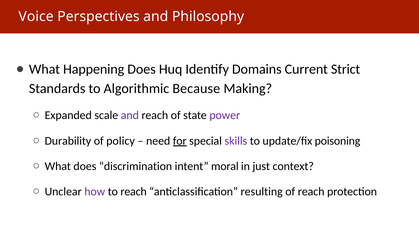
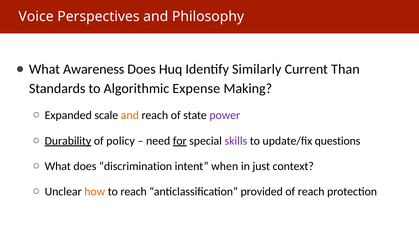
Happening: Happening -> Awareness (94, 69)
Domains: Domains -> Similarly (257, 69)
Strict: Strict -> Than (345, 69)
Because: Because -> Expense (196, 89)
and colour: purple -> orange (130, 115)
Durability underline: none -> present (68, 141)
poisoning: poisoning -> questions (338, 141)
moral: moral -> when (225, 166)
how colour: purple -> orange (95, 191)
resulting: resulting -> provided (262, 191)
